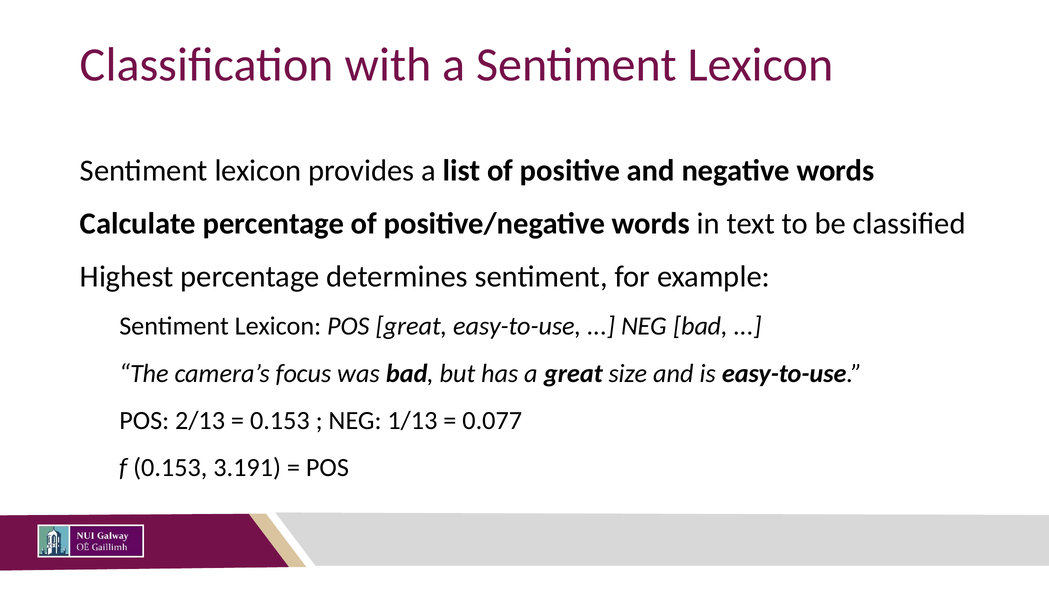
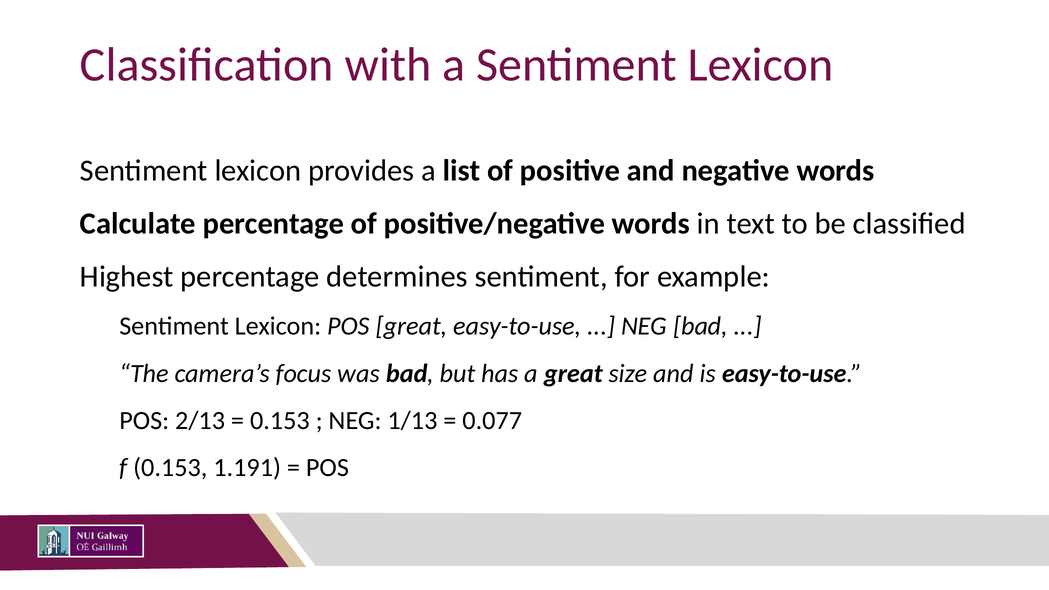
3.191: 3.191 -> 1.191 (247, 468)
